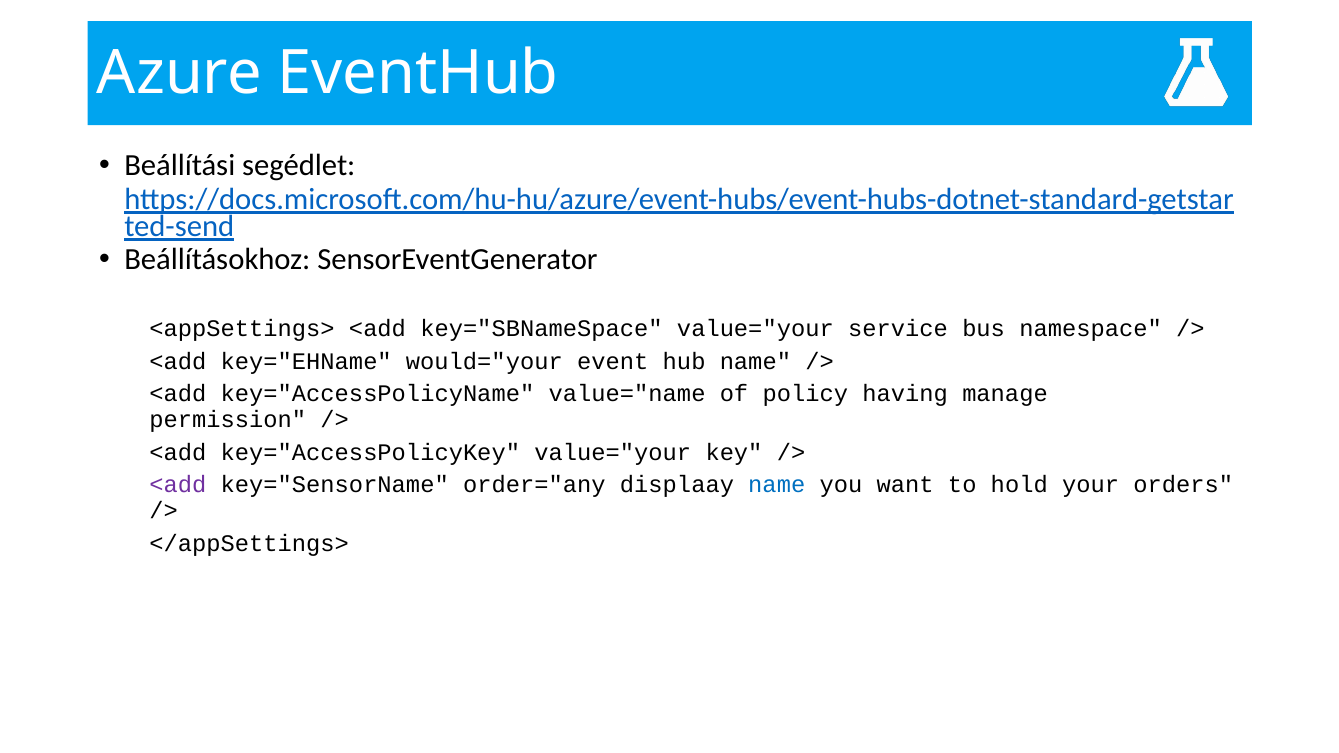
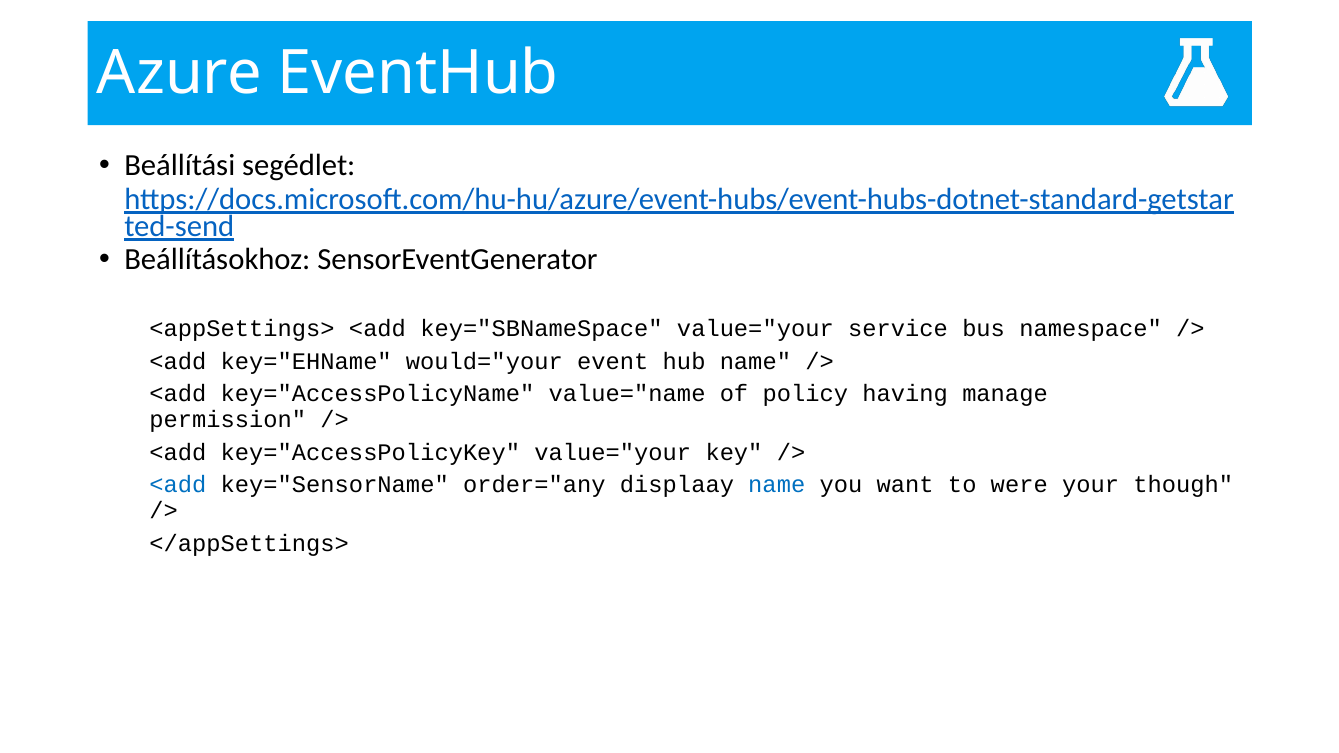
<add colour: purple -> blue (178, 485)
hold: hold -> were (1019, 485)
orders: orders -> though (1183, 485)
